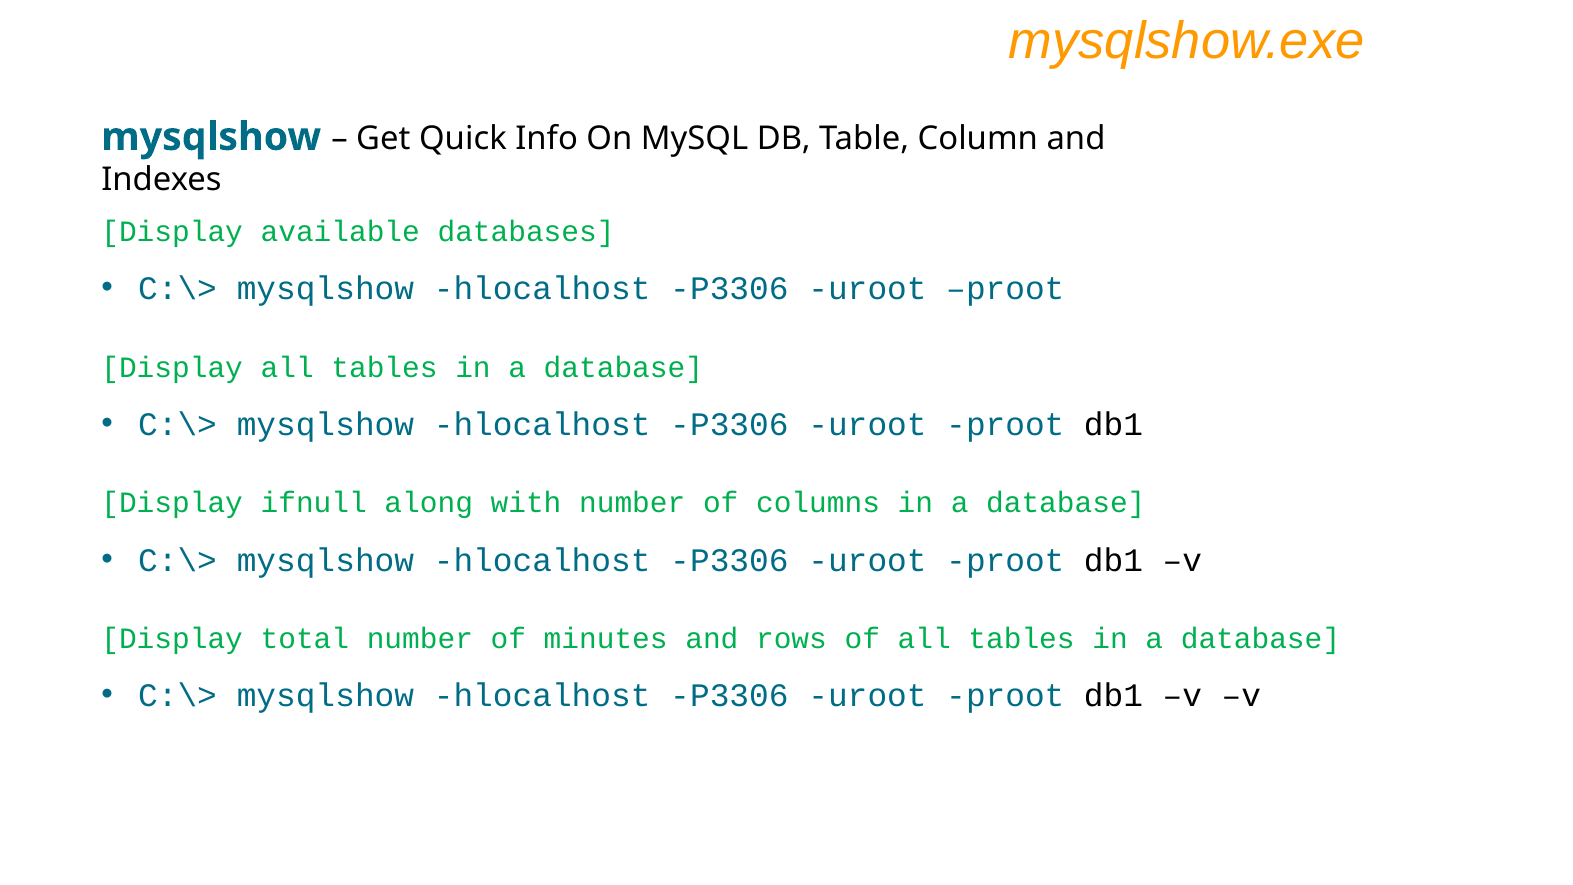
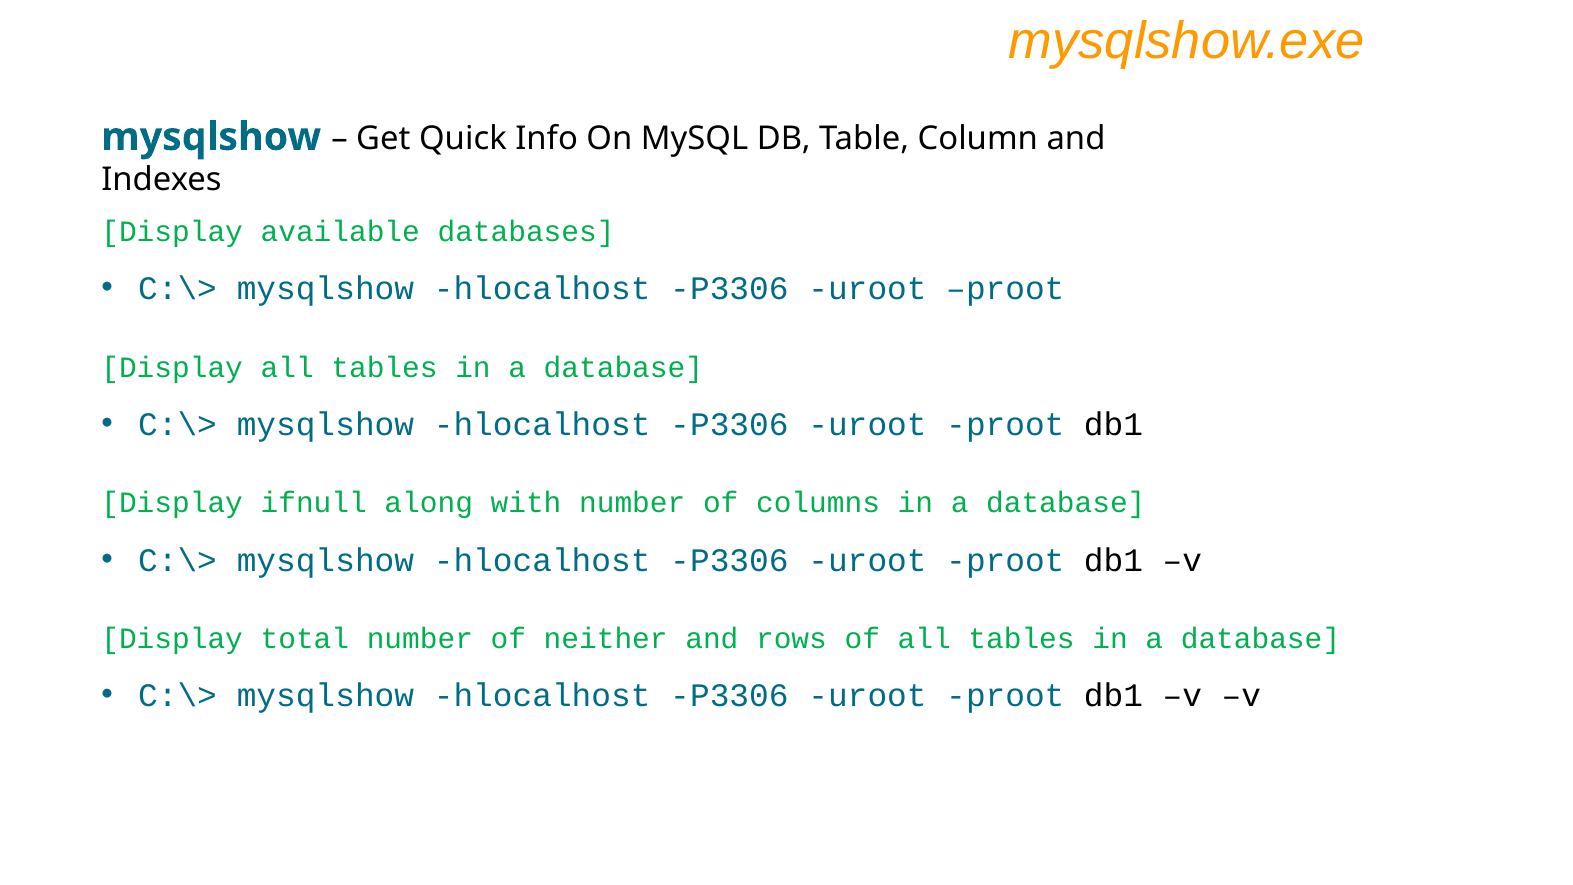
minutes: minutes -> neither (606, 639)
